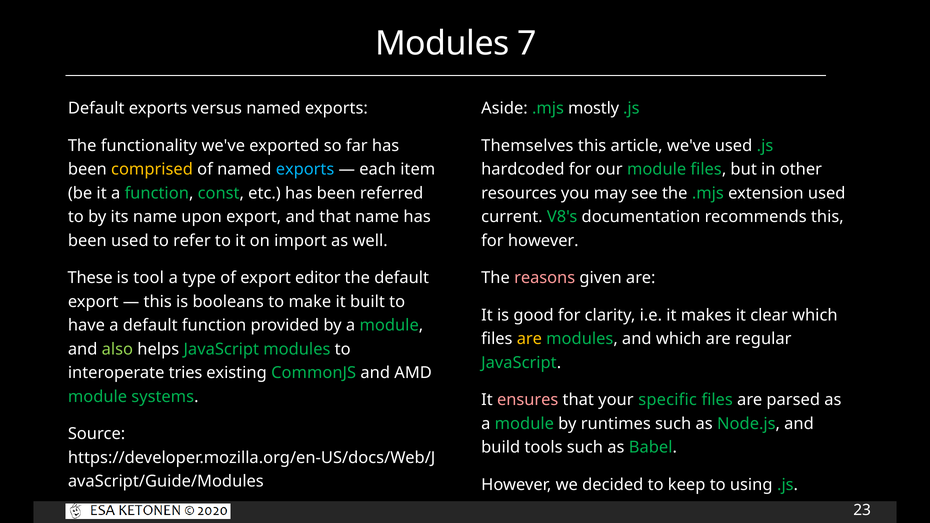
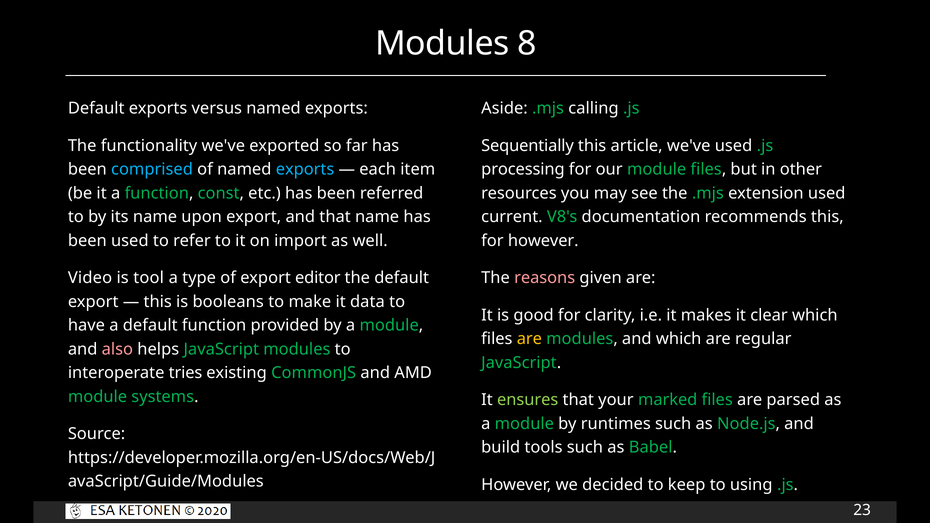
7: 7 -> 8 (527, 43)
mostly: mostly -> calling (594, 109)
Themselves: Themselves -> Sequentially (528, 146)
comprised colour: yellow -> light blue (152, 170)
hardcoded: hardcoded -> processing (523, 170)
These: These -> Video (90, 278)
built: built -> data (367, 302)
also colour: light green -> pink (117, 349)
ensures colour: pink -> light green (528, 400)
specific: specific -> marked (668, 400)
